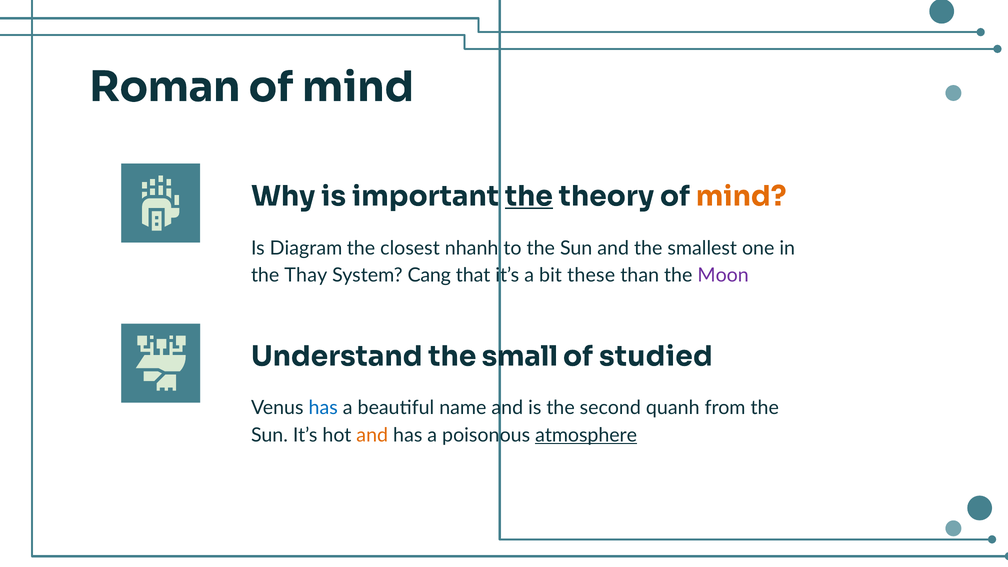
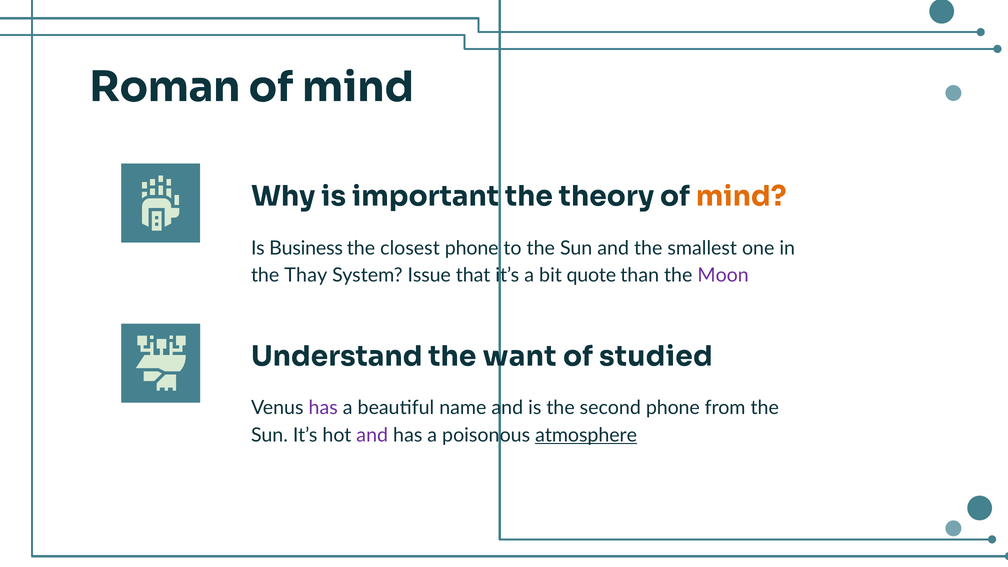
the underline: present -> none (529, 196)
Diagram: Diagram -> Business (306, 248)
closest nhanh: nhanh -> phone (472, 248)
Cang: Cang -> Issue (429, 275)
these: these -> quote (591, 275)
small: small -> want (520, 356)
has colour: blue -> purple (323, 408)
second quanh: quanh -> phone (673, 408)
and colour: orange -> purple (372, 435)
